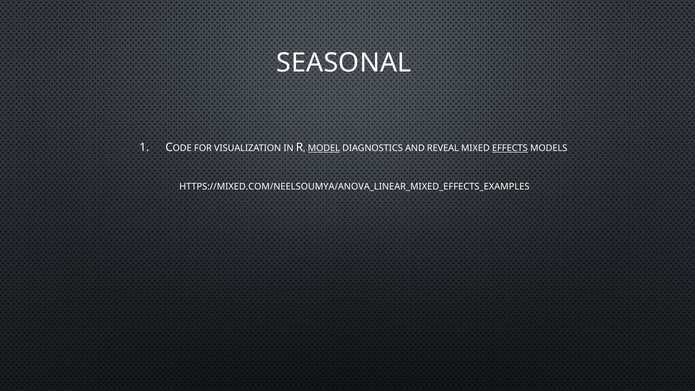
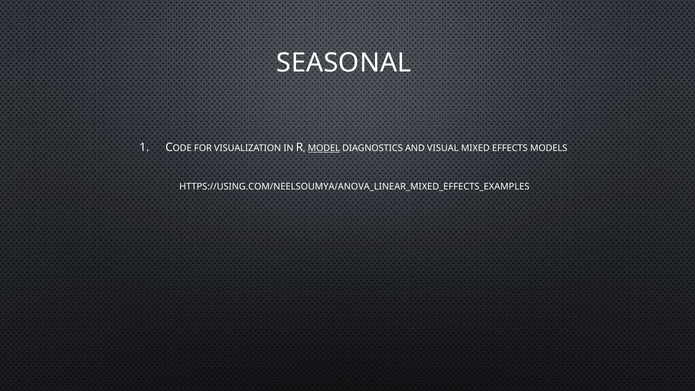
REVEAL: REVEAL -> VISUAL (443, 148)
EFFECTS underline: present -> none (510, 148)
HTTPS://MIXED.COM/NEELSOUMYA/ANOVA_LINEAR_MIXED_EFFECTS_EXAMPLES: HTTPS://MIXED.COM/NEELSOUMYA/ANOVA_LINEAR_MIXED_EFFECTS_EXAMPLES -> HTTPS://USING.COM/NEELSOUMYA/ANOVA_LINEAR_MIXED_EFFECTS_EXAMPLES (354, 187)
